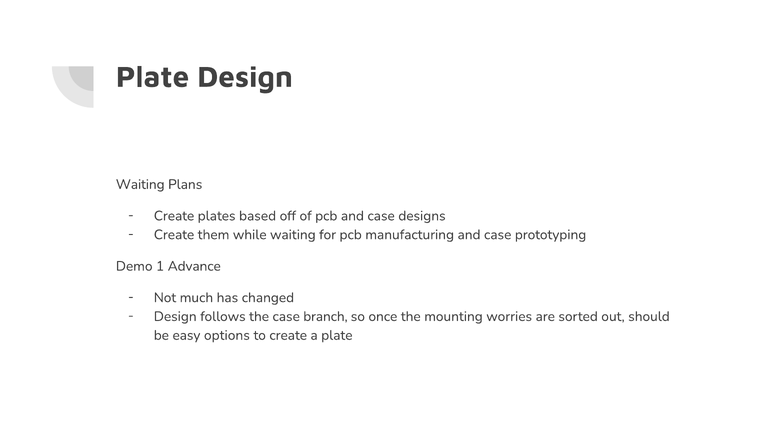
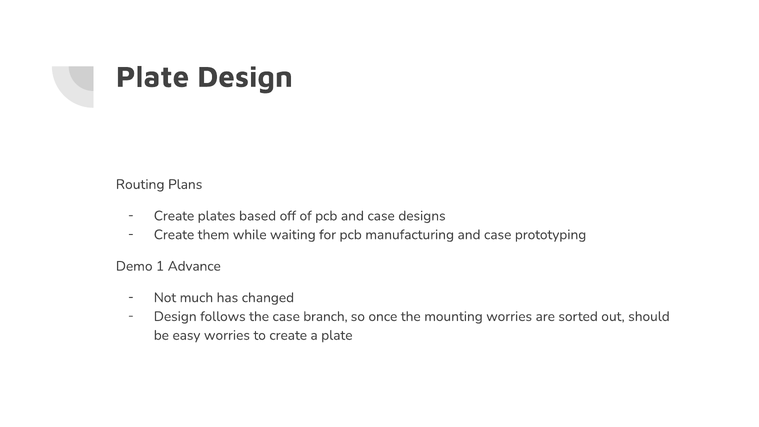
Waiting: Waiting -> Routing (140, 184)
easy options: options -> worries (227, 335)
